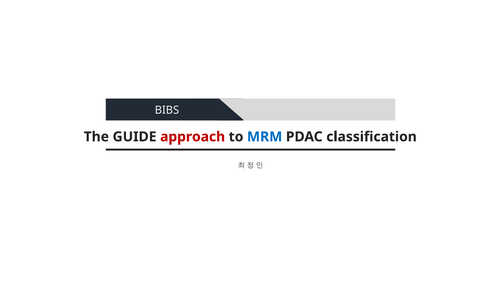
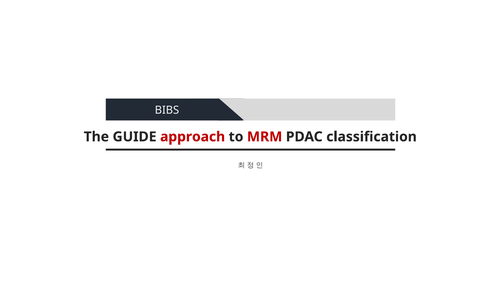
MRM colour: blue -> red (265, 137)
